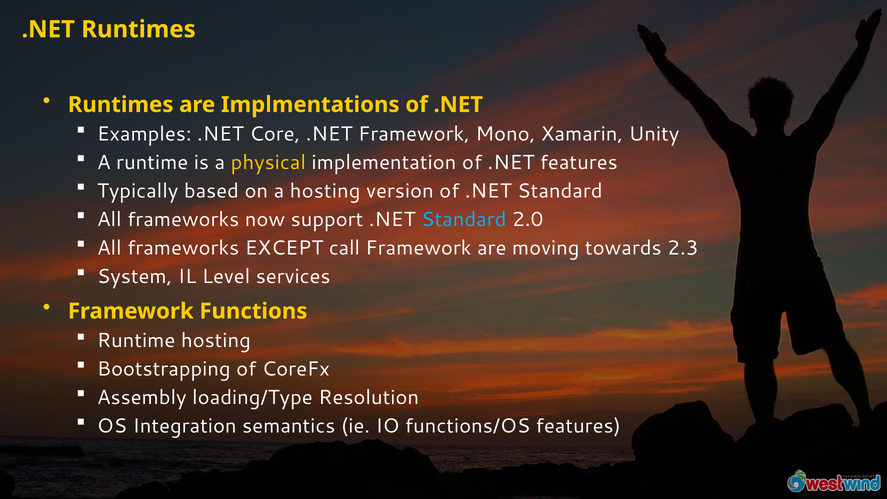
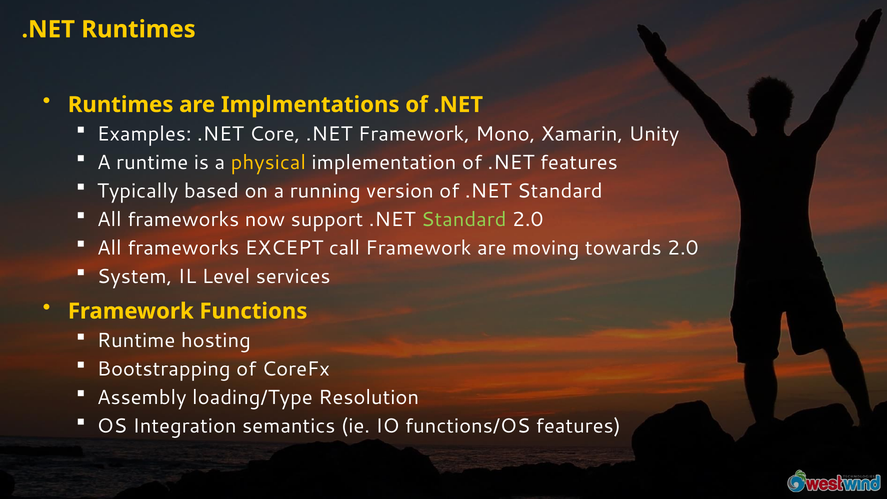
a hosting: hosting -> running (325, 191)
Standard colour: light blue -> light green (464, 219)
towards 2.3: 2.3 -> 2.0 (683, 248)
